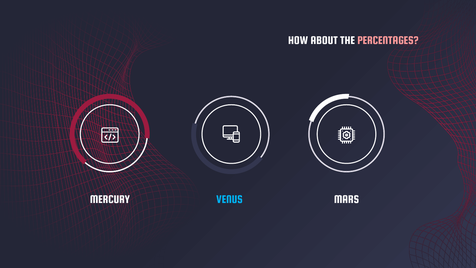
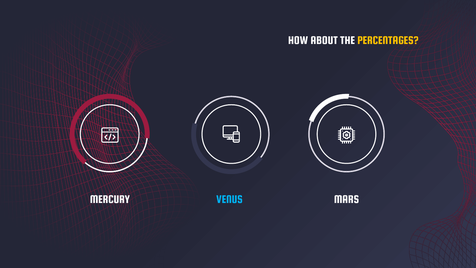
PERCENTAGES colour: pink -> yellow (388, 40)
